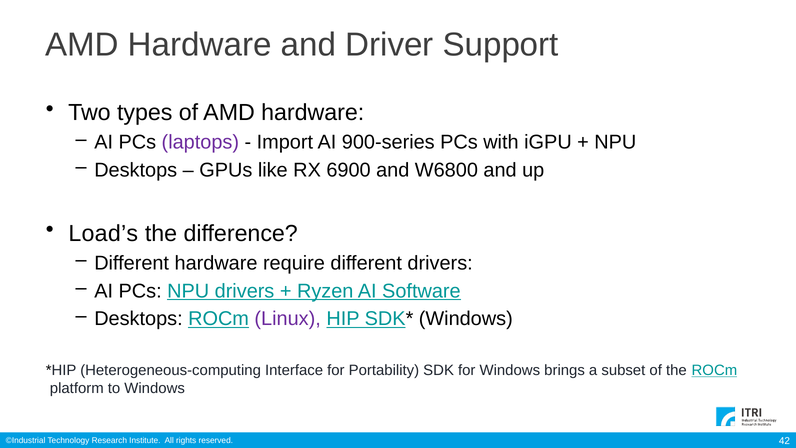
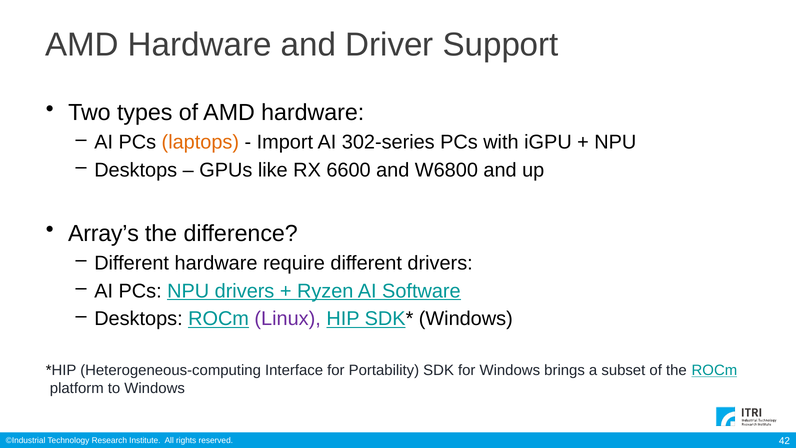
laptops colour: purple -> orange (200, 142)
900-series: 900-series -> 302-series (388, 142)
6900: 6900 -> 6600 (349, 170)
Load’s: Load’s -> Array’s (103, 233)
